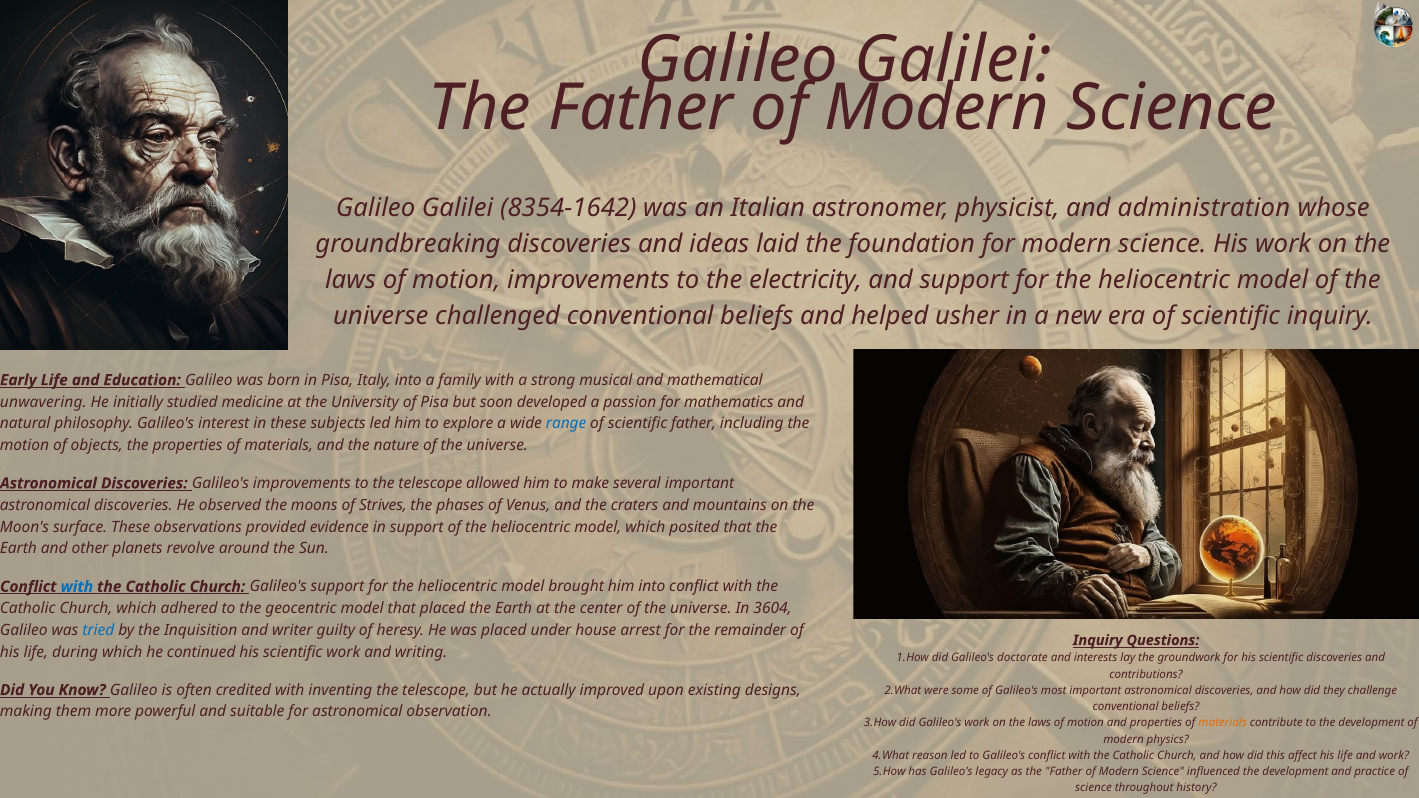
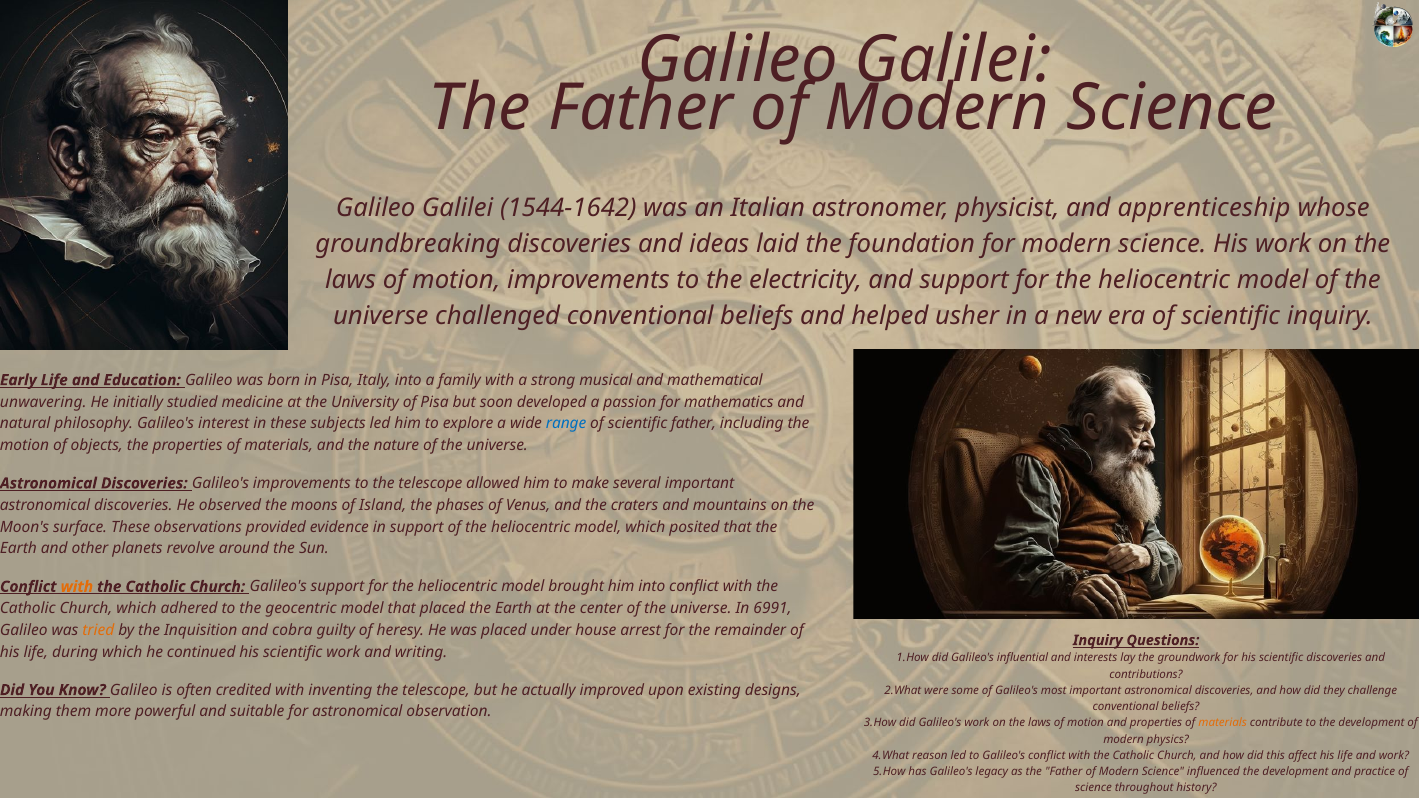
8354-1642: 8354-1642 -> 1544-1642 (568, 208)
administration: administration -> apprenticeship (1204, 208)
Strives: Strives -> Island (383, 505)
with colour: blue -> orange (77, 587)
3604: 3604 -> 6991 (773, 609)
tried colour: blue -> orange (98, 630)
writer: writer -> cobra (292, 630)
doctorate: doctorate -> influential (1023, 658)
